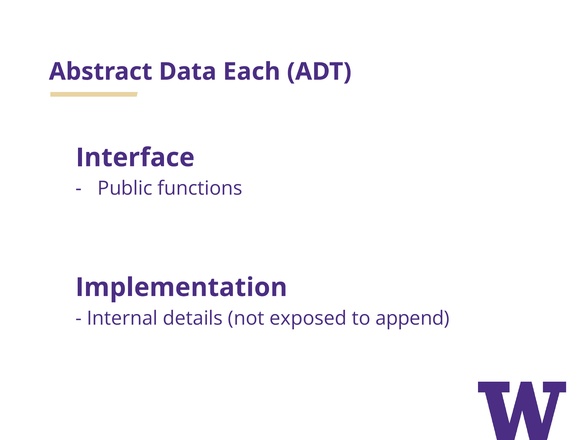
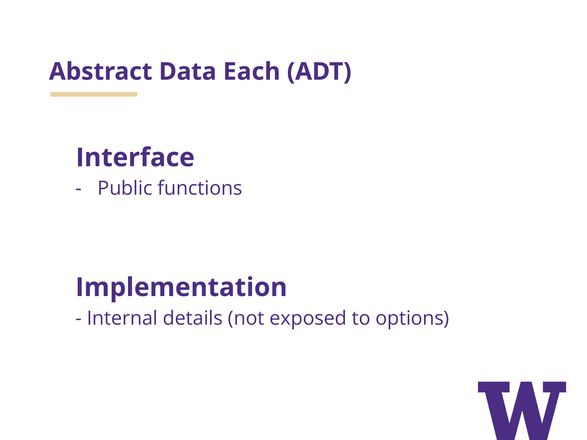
append: append -> options (413, 318)
